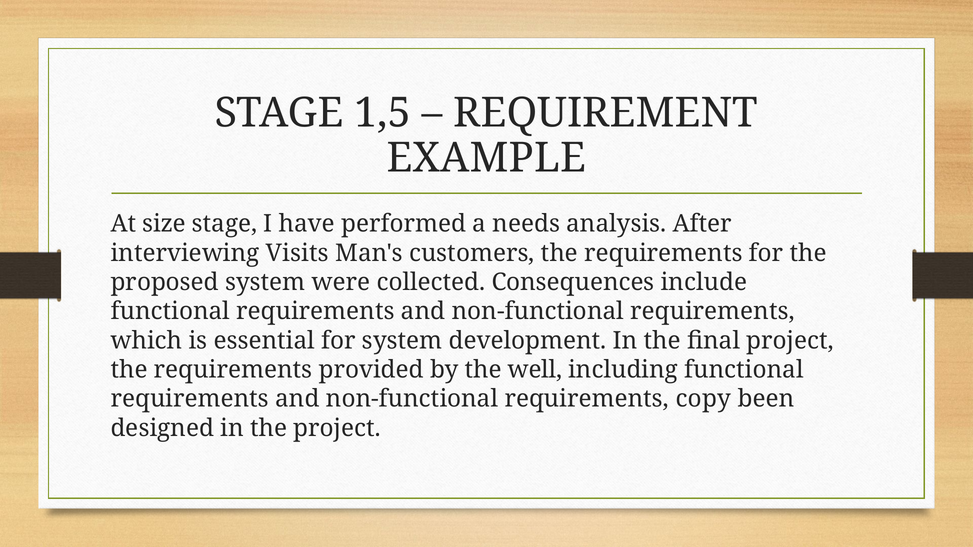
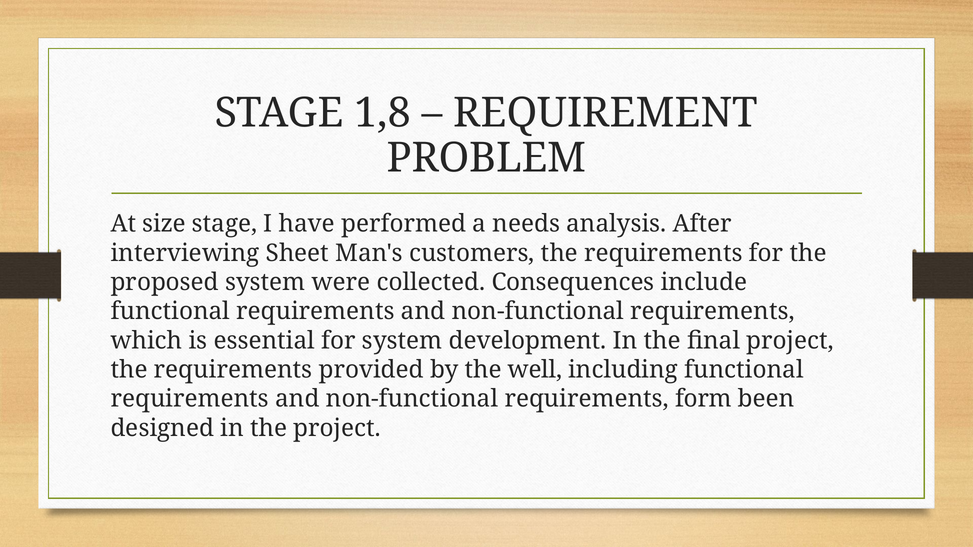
1,5: 1,5 -> 1,8 (383, 113)
EXAMPLE: EXAMPLE -> PROBLEM (487, 158)
Visits: Visits -> Sheet (297, 253)
copy: copy -> form (704, 399)
